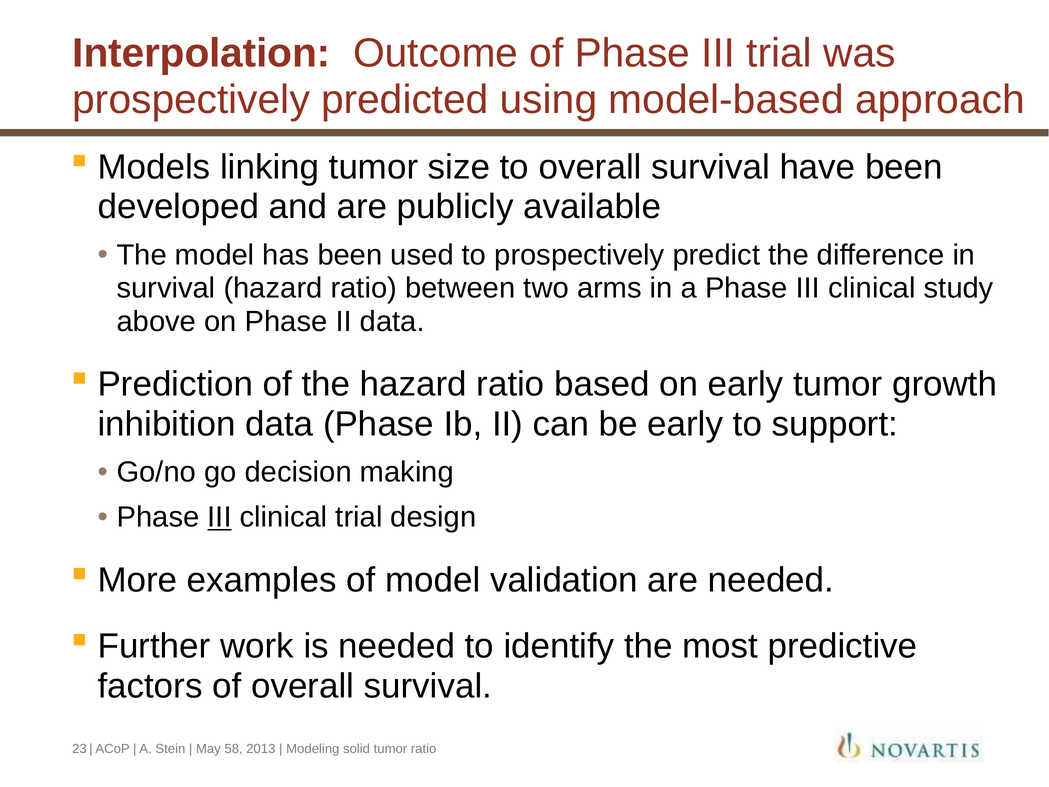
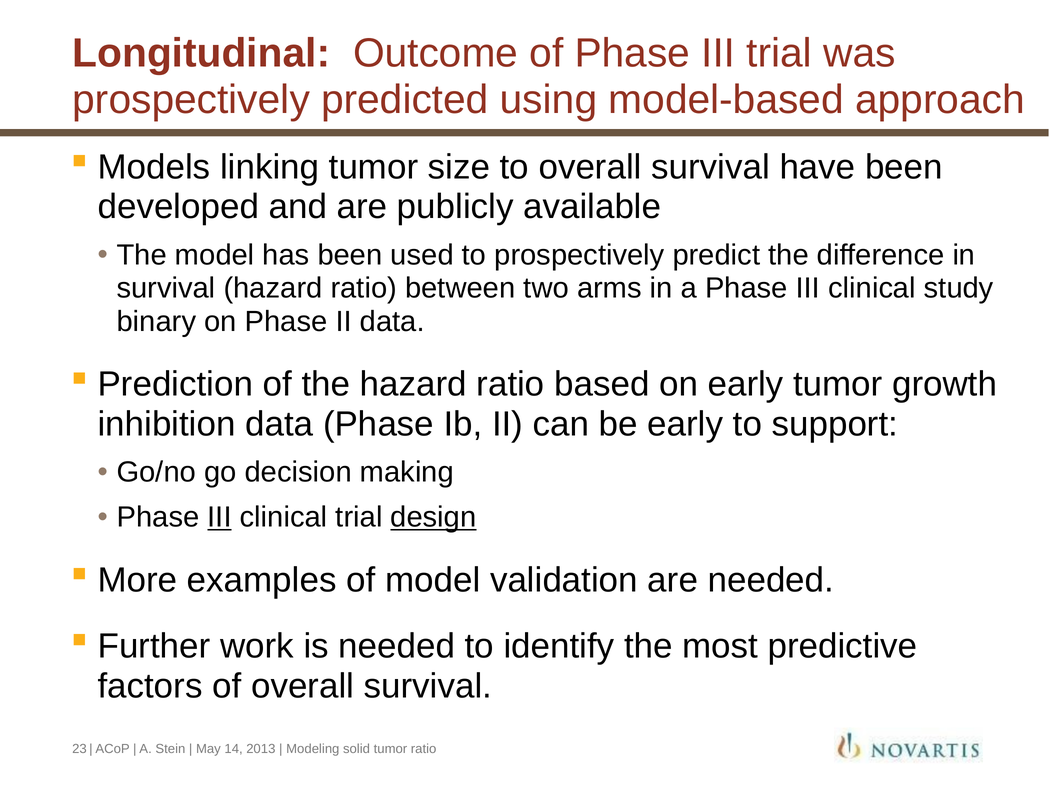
Interpolation: Interpolation -> Longitudinal (201, 53)
above: above -> binary (156, 321)
design underline: none -> present (433, 517)
58: 58 -> 14 (234, 748)
